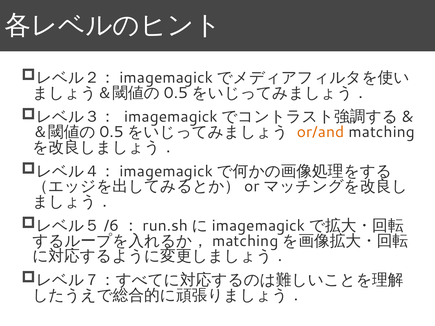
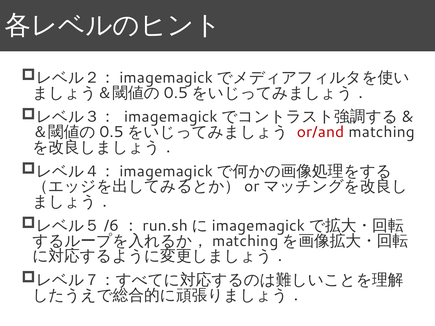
or/and colour: orange -> red (321, 132)
